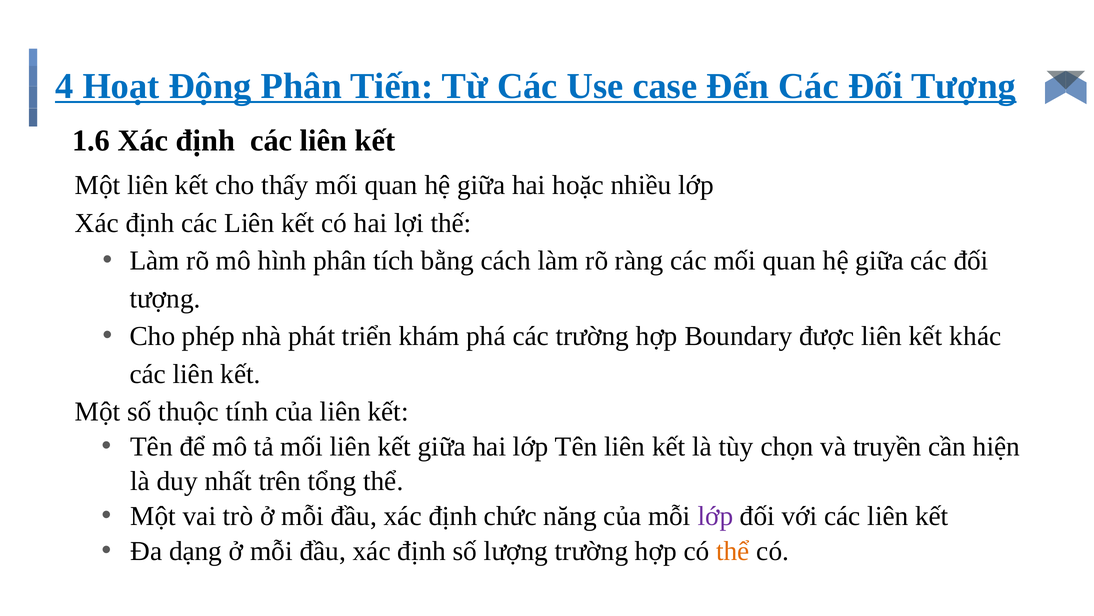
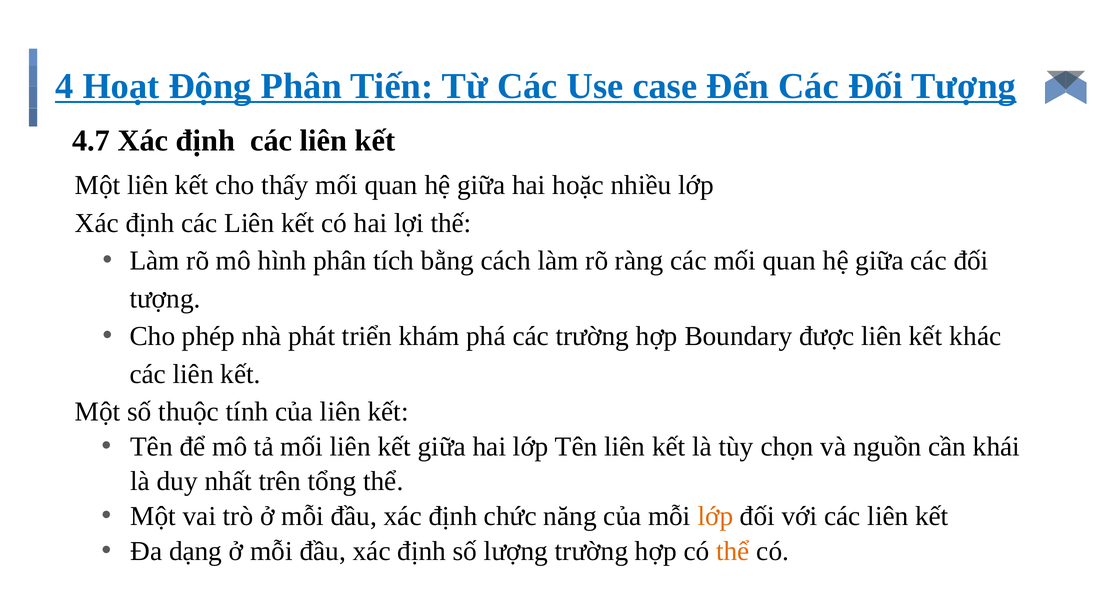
1.6: 1.6 -> 4.7 (91, 141)
truyền: truyền -> nguồn (887, 446)
hiện: hiện -> khái (996, 446)
lớp colour: purple -> orange (715, 516)
